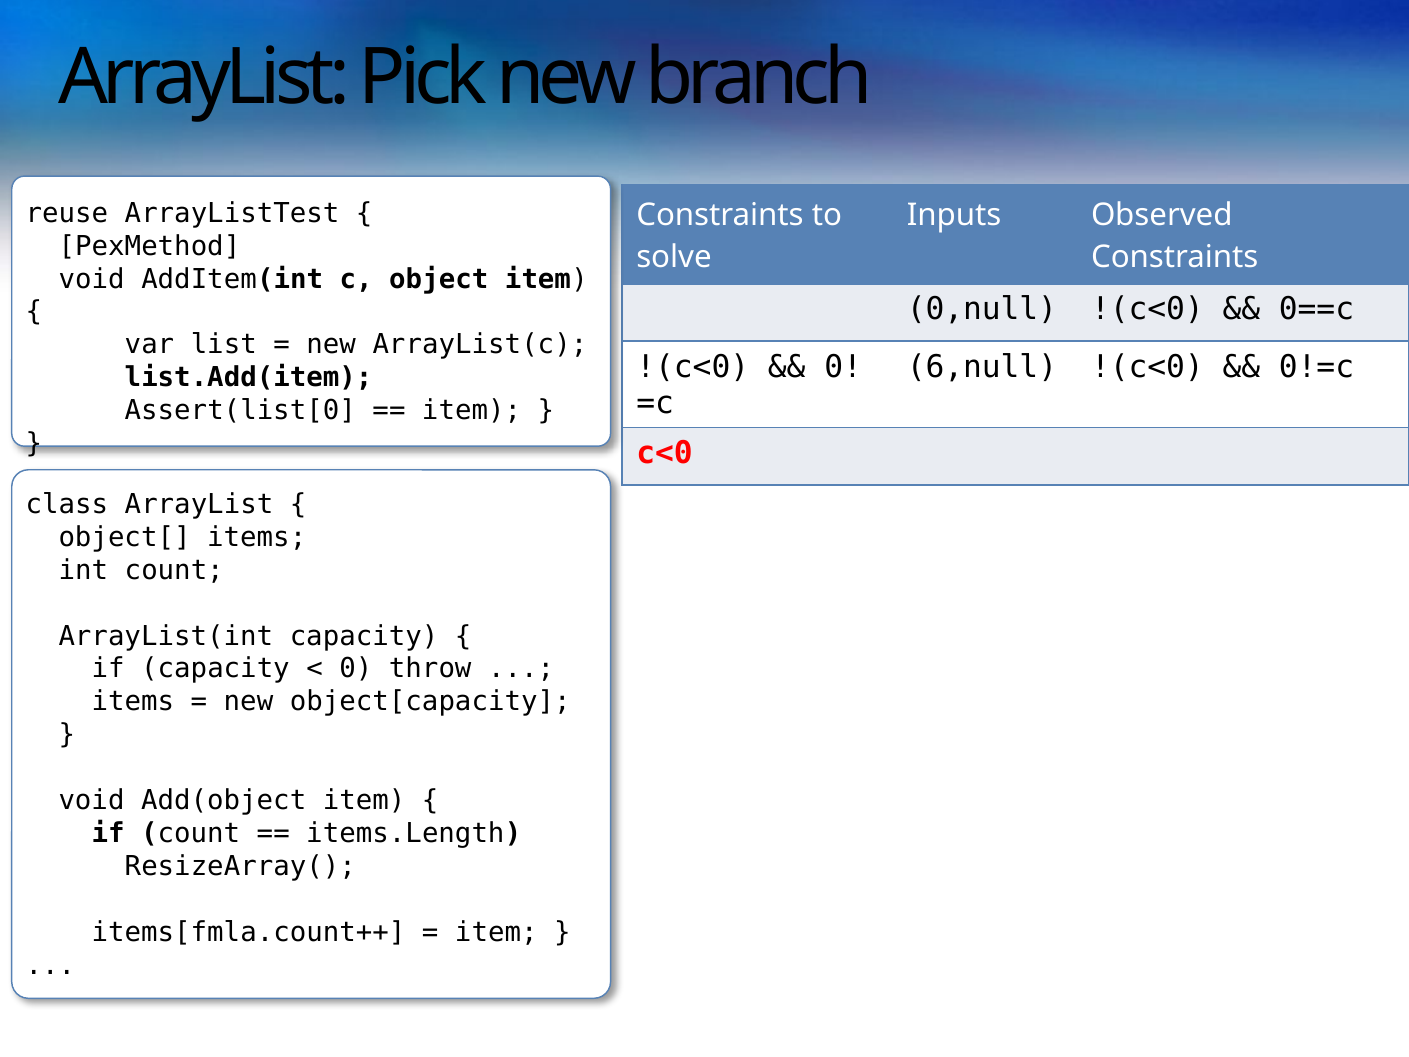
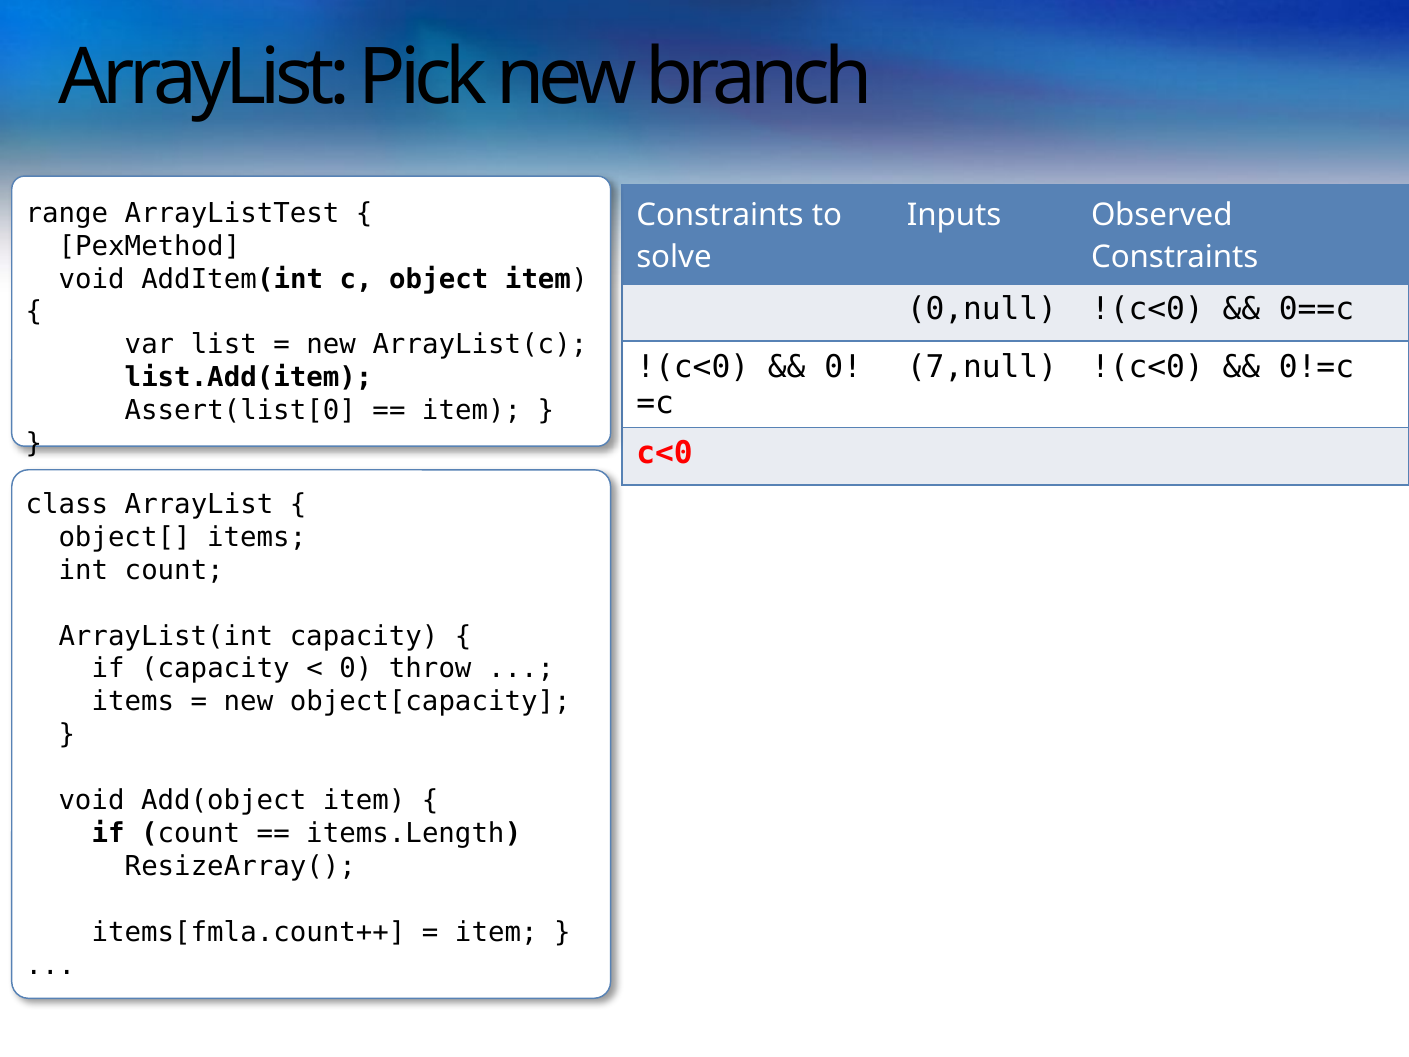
reuse: reuse -> range (67, 213)
6,null: 6,null -> 7,null (982, 367)
